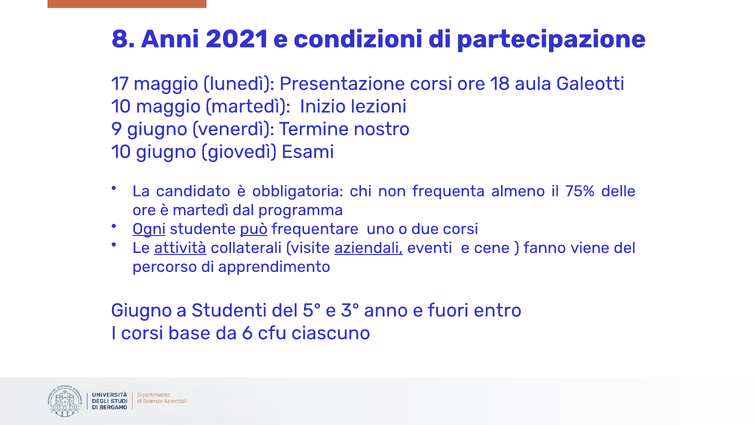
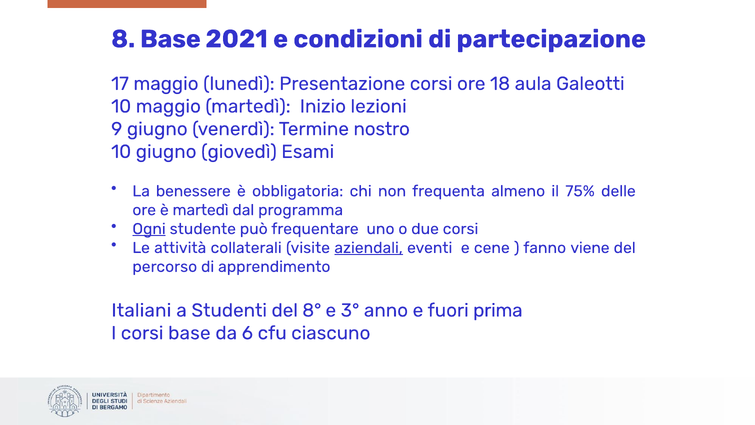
8 Anni: Anni -> Base (170, 39)
candidato: candidato -> benessere (193, 191)
può underline: present -> none (254, 229)
attività underline: present -> none (180, 248)
Giugno: Giugno -> Italiani (141, 310)
5°: 5° -> 8° (312, 310)
entro: entro -> prima (498, 310)
